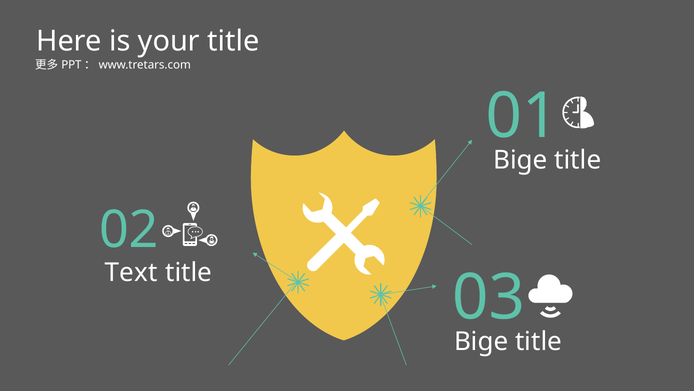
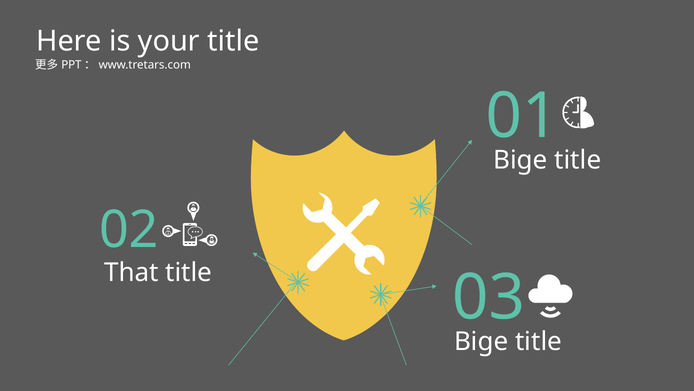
Text: Text -> That (131, 272)
